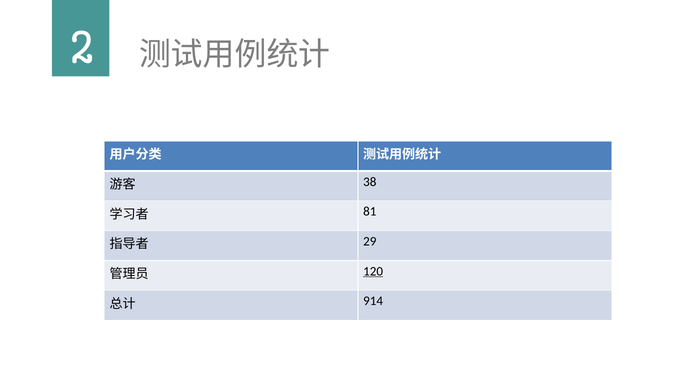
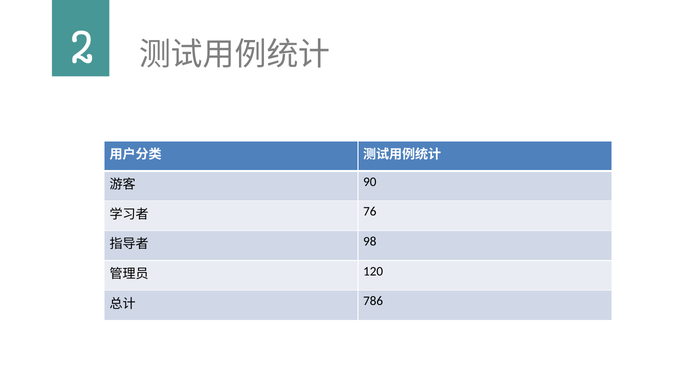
38: 38 -> 90 (370, 182)
81: 81 -> 76 (370, 212)
29: 29 -> 98 (370, 241)
120 underline: present -> none (373, 271)
914: 914 -> 786 (373, 301)
